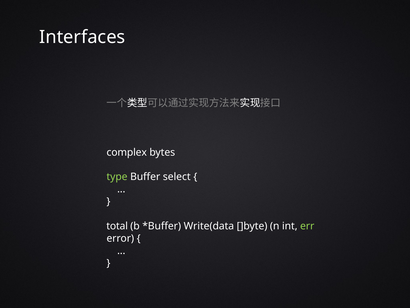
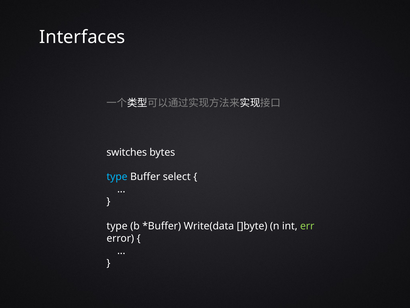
complex: complex -> switches (127, 152)
type colour: light green -> light blue (117, 177)
total: total -> type (117, 226)
